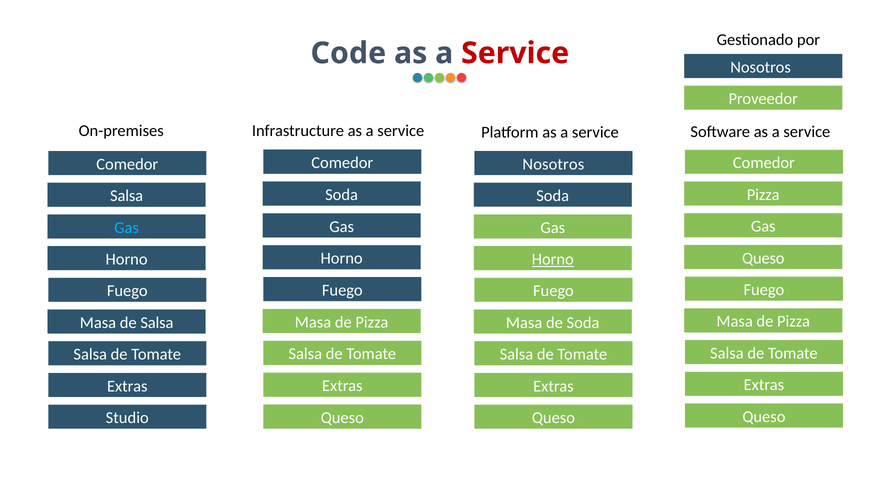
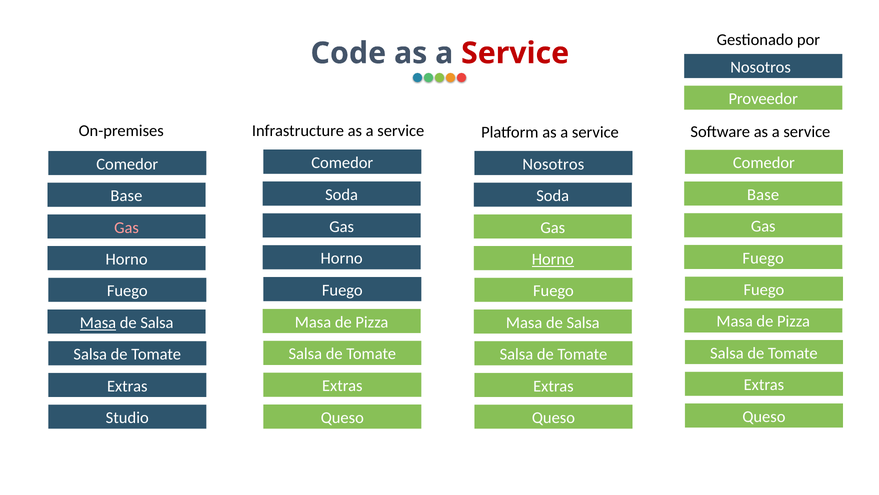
Pizza: Pizza -> Base (763, 195)
Salsa: Salsa -> Base (126, 196)
Gas colour: light blue -> pink (127, 227)
Queso: Queso -> Fuego (763, 258)
Masa underline: none -> present (98, 322)
Soda: Soda -> Salsa (583, 322)
